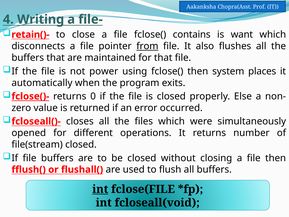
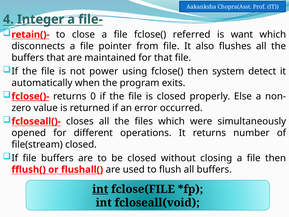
Writing: Writing -> Integer (41, 19)
contains: contains -> referred (192, 35)
from underline: present -> none (147, 46)
places: places -> detect (262, 71)
